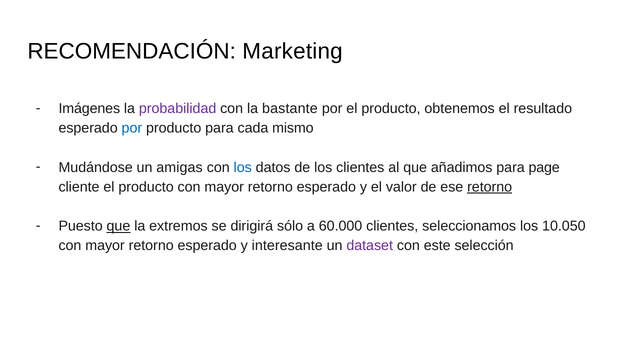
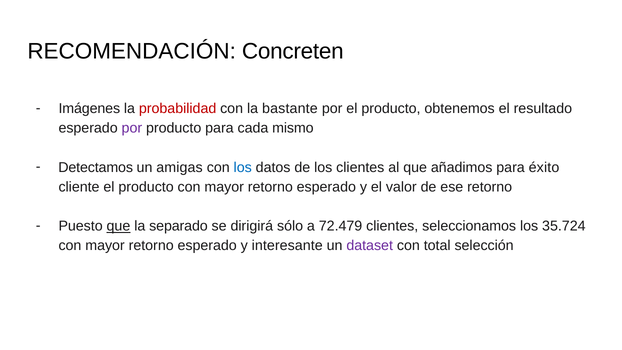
Marketing: Marketing -> Concreten (293, 52)
probabilidad colour: purple -> red (178, 109)
por colour: blue -> purple (132, 128)
Mudándose: Mudándose -> Detectamos (96, 167)
page: page -> éxito (544, 167)
retorno underline: present -> none (490, 187)
extremos: extremos -> separado (178, 226)
60.000: 60.000 -> 72.479 (341, 226)
10.050: 10.050 -> 35.724 (564, 226)
este: este -> total (437, 246)
